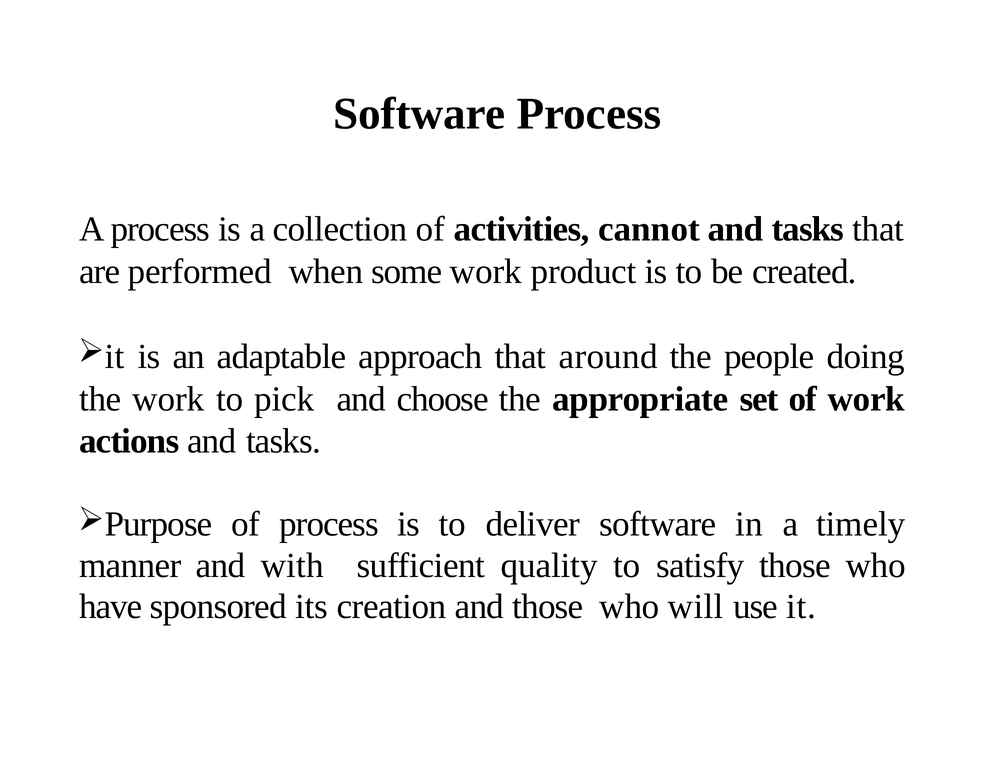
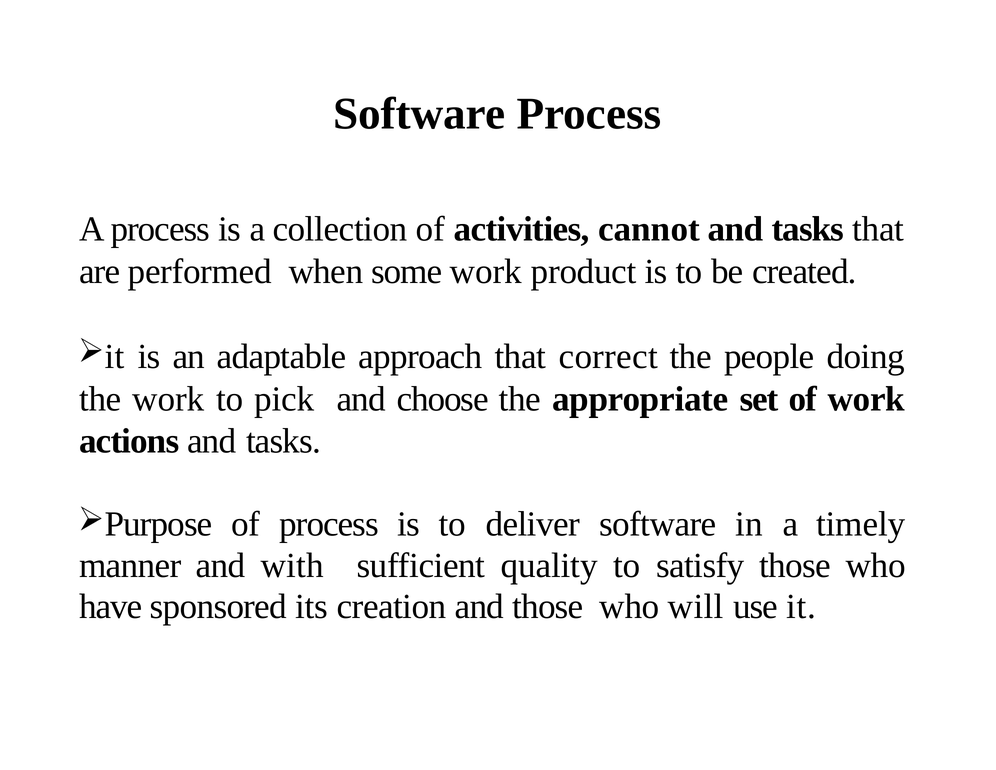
around: around -> correct (608, 356)
